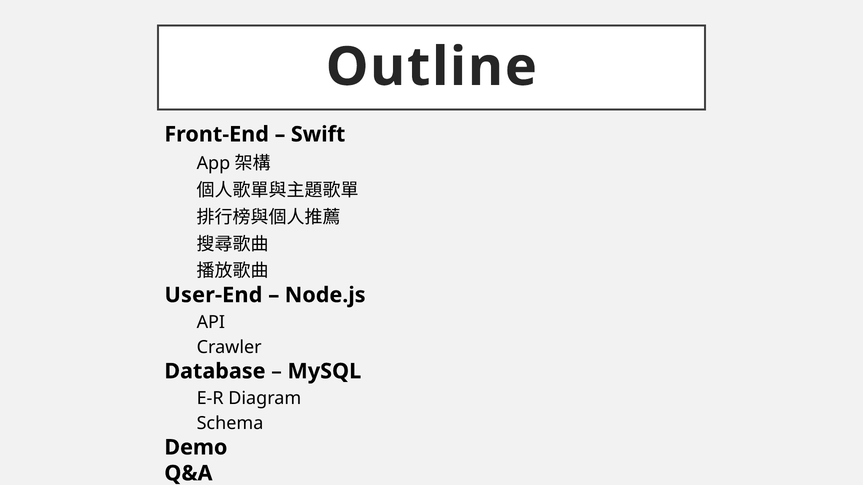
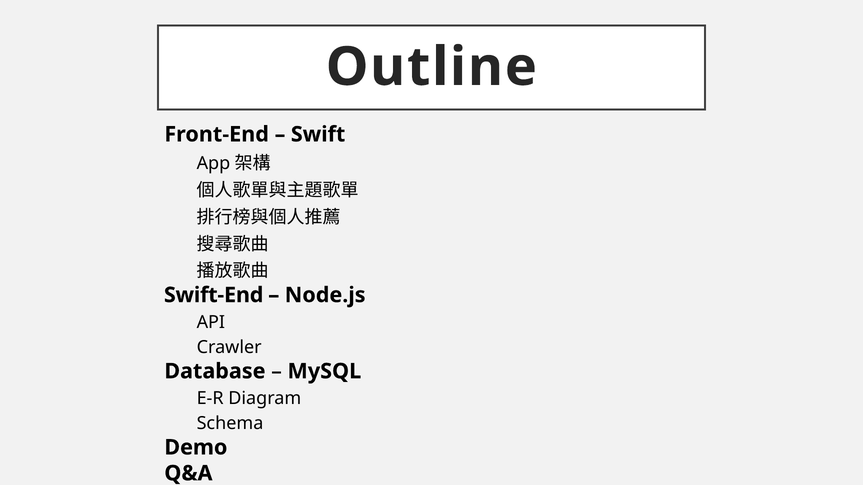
User-End: User-End -> Swift-End (214, 295)
